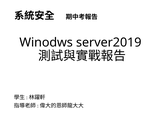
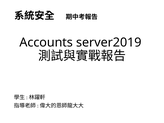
Winodws: Winodws -> Accounts (46, 42)
